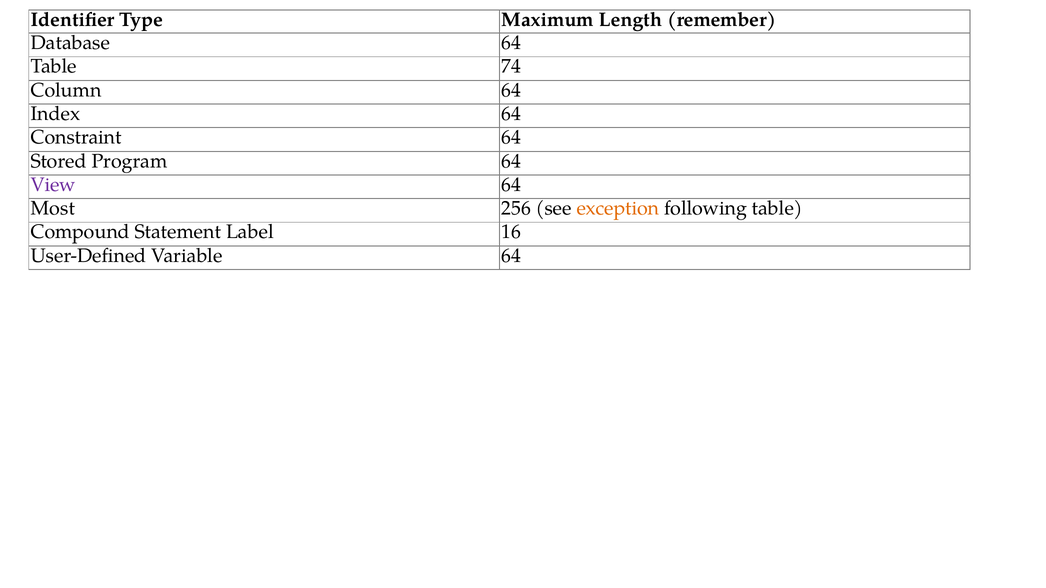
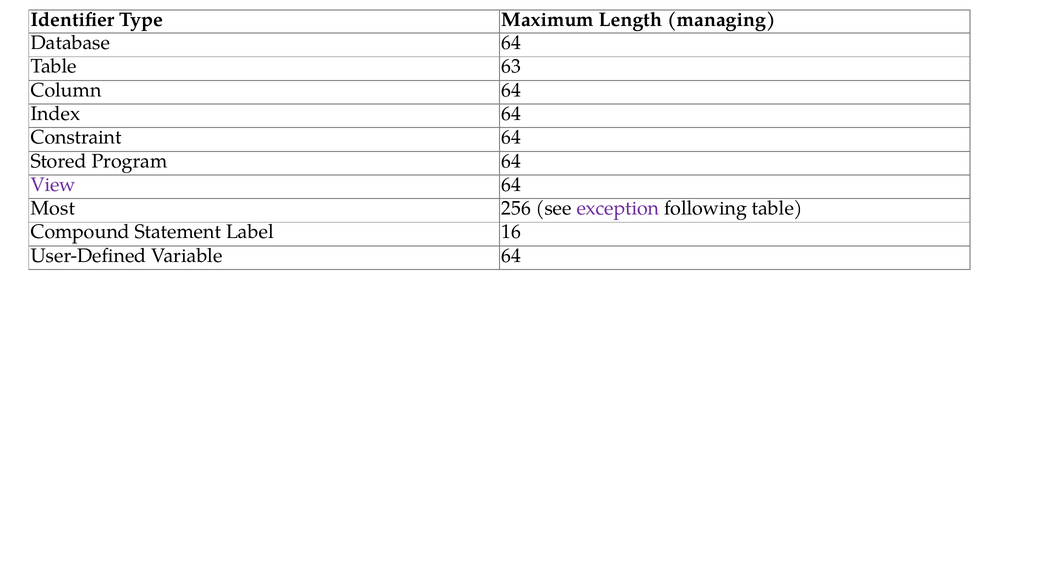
remember: remember -> managing (722, 20)
74: 74 -> 63 (511, 67)
exception colour: orange -> purple (618, 208)
